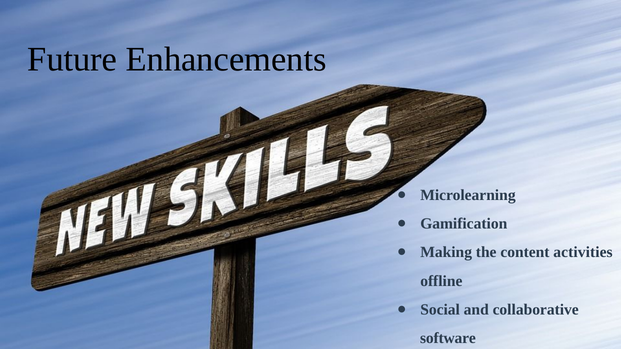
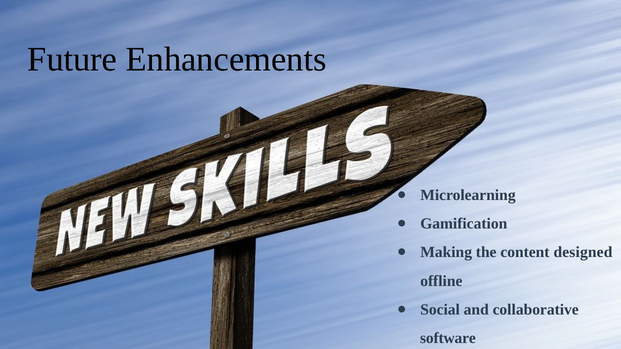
activities: activities -> designed (583, 253)
